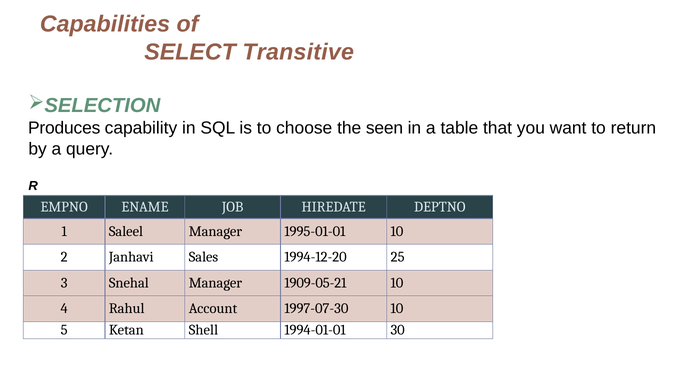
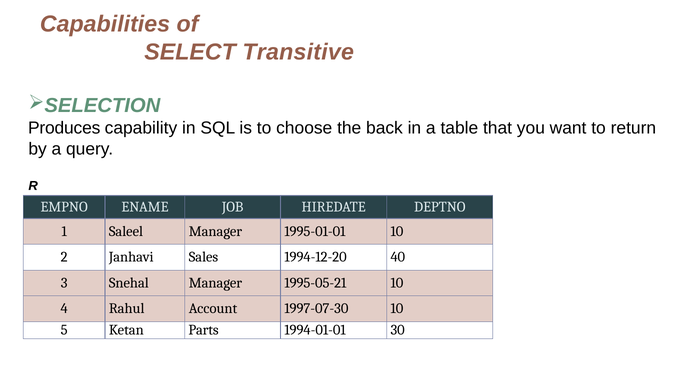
seen: seen -> back (384, 128)
25: 25 -> 40 (398, 257)
1909-05-21: 1909-05-21 -> 1995-05-21 (315, 283)
Shell: Shell -> Parts (204, 331)
